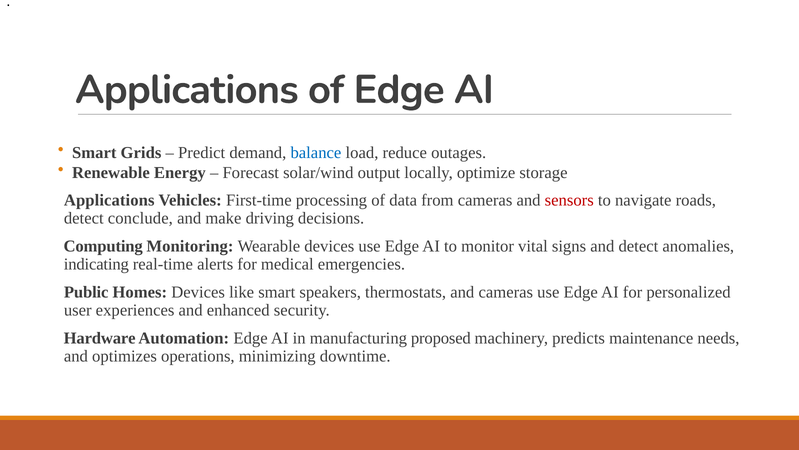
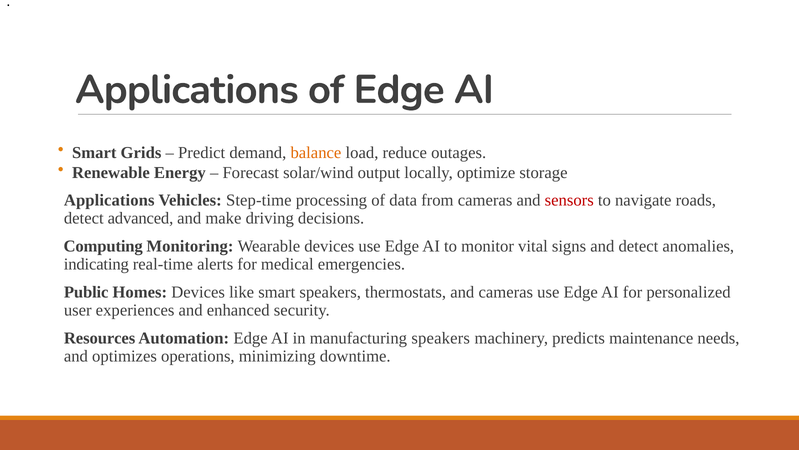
balance colour: blue -> orange (316, 152)
First-time: First-time -> Step-time (259, 200)
conclude: conclude -> advanced (140, 218)
Hardware: Hardware -> Resources (100, 338)
manufacturing proposed: proposed -> speakers (441, 338)
